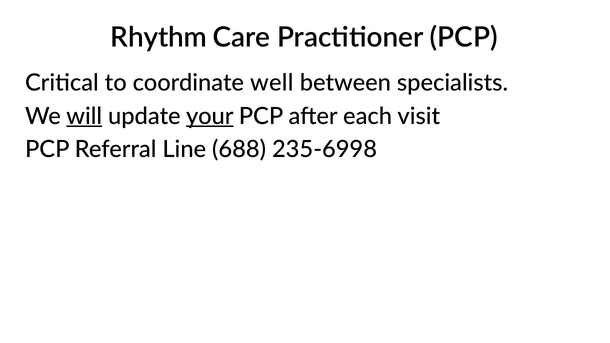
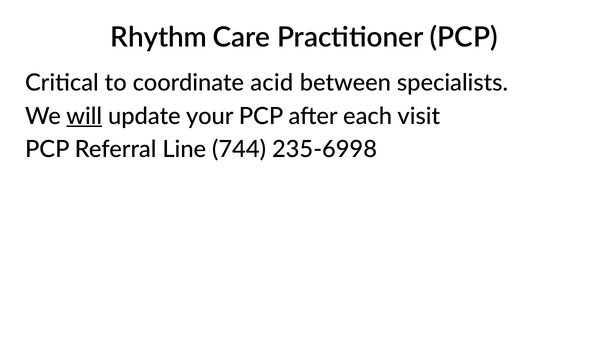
well: well -> acid (272, 83)
your underline: present -> none (210, 116)
688: 688 -> 744 (239, 149)
